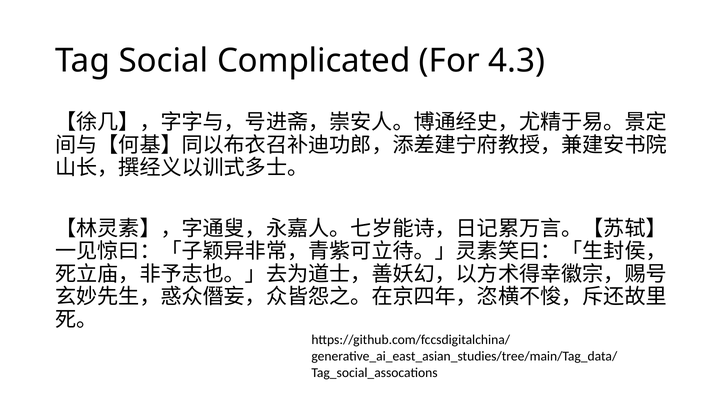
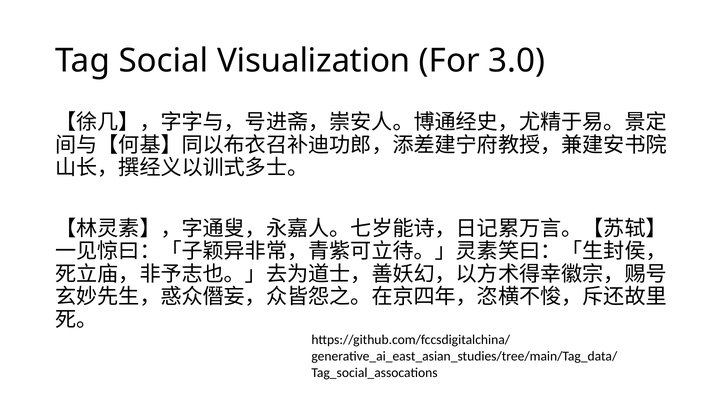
Complicated: Complicated -> Visualization (314, 61)
4.3: 4.3 -> 3.0 (517, 61)
